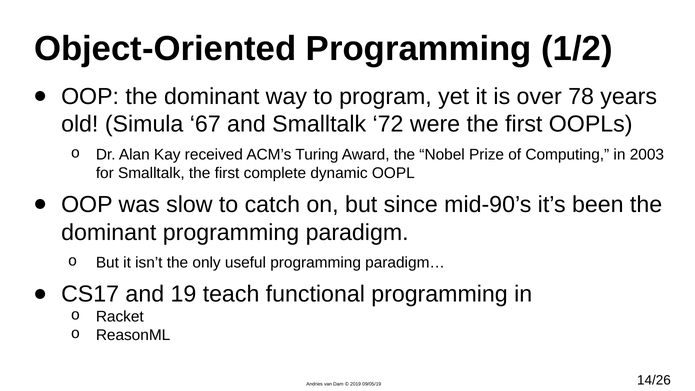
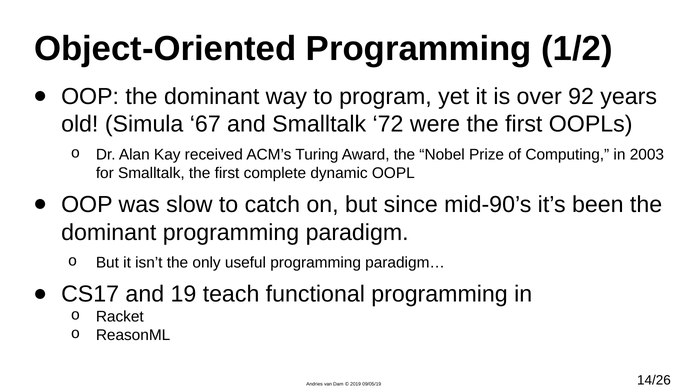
78: 78 -> 92 (581, 96)
